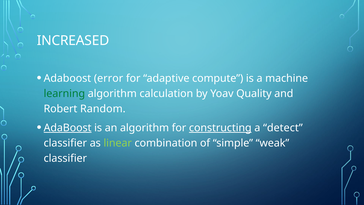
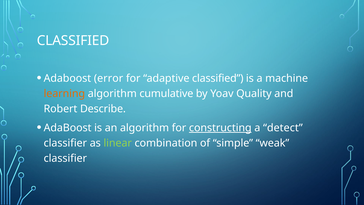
INCREASED: INCREASED -> CLASSIFIED (73, 40)
adaptive compute: compute -> classified (218, 78)
learning colour: green -> orange (64, 93)
calculation: calculation -> cumulative (166, 93)
Random: Random -> Describe (103, 109)
AdaBoost underline: present -> none (68, 128)
